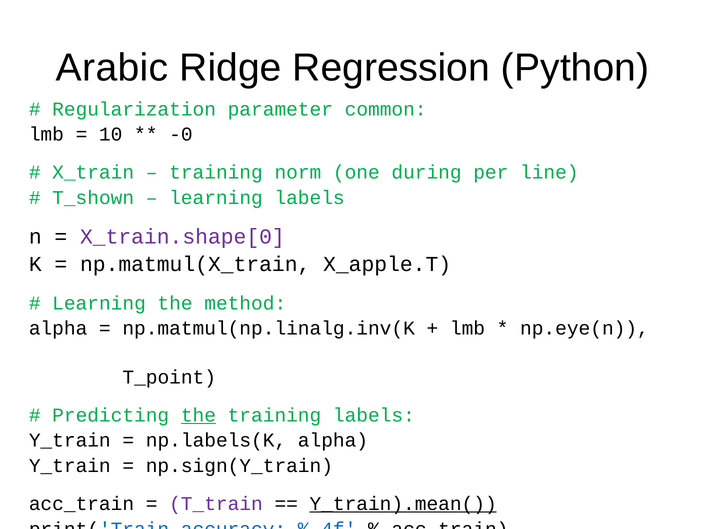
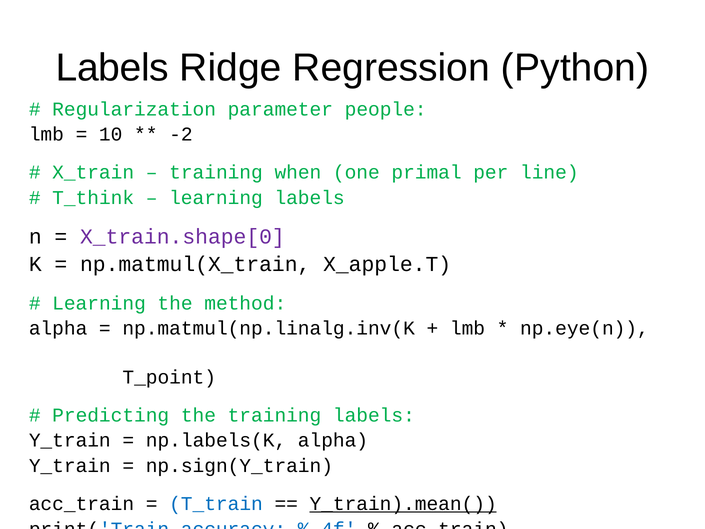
Arabic: Arabic -> Labels (112, 68)
common: common -> people (386, 109)
-0: -0 -> -2 (181, 134)
norm: norm -> when (298, 172)
during: during -> primal (427, 172)
T_shown: T_shown -> T_think (93, 198)
the underline: present -> none (198, 415)
T_train colour: purple -> blue (216, 503)
